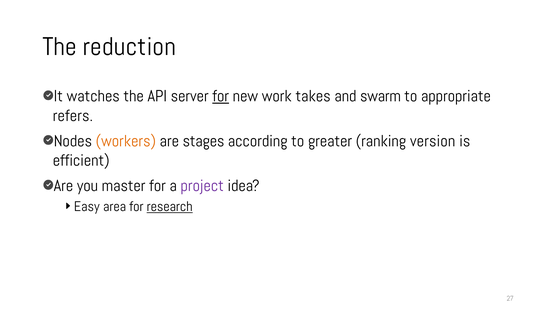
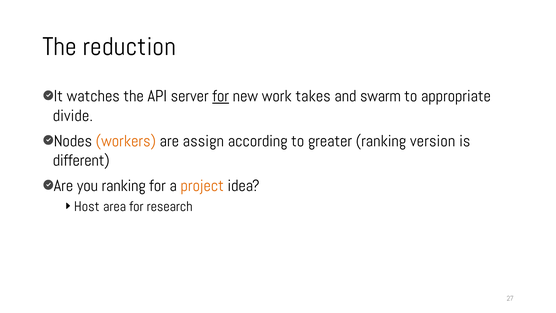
refers: refers -> divide (73, 116)
stages: stages -> assign (203, 141)
efficient: efficient -> different (81, 160)
you master: master -> ranking (124, 186)
project colour: purple -> orange (202, 186)
Easy: Easy -> Host (87, 206)
research underline: present -> none (170, 206)
